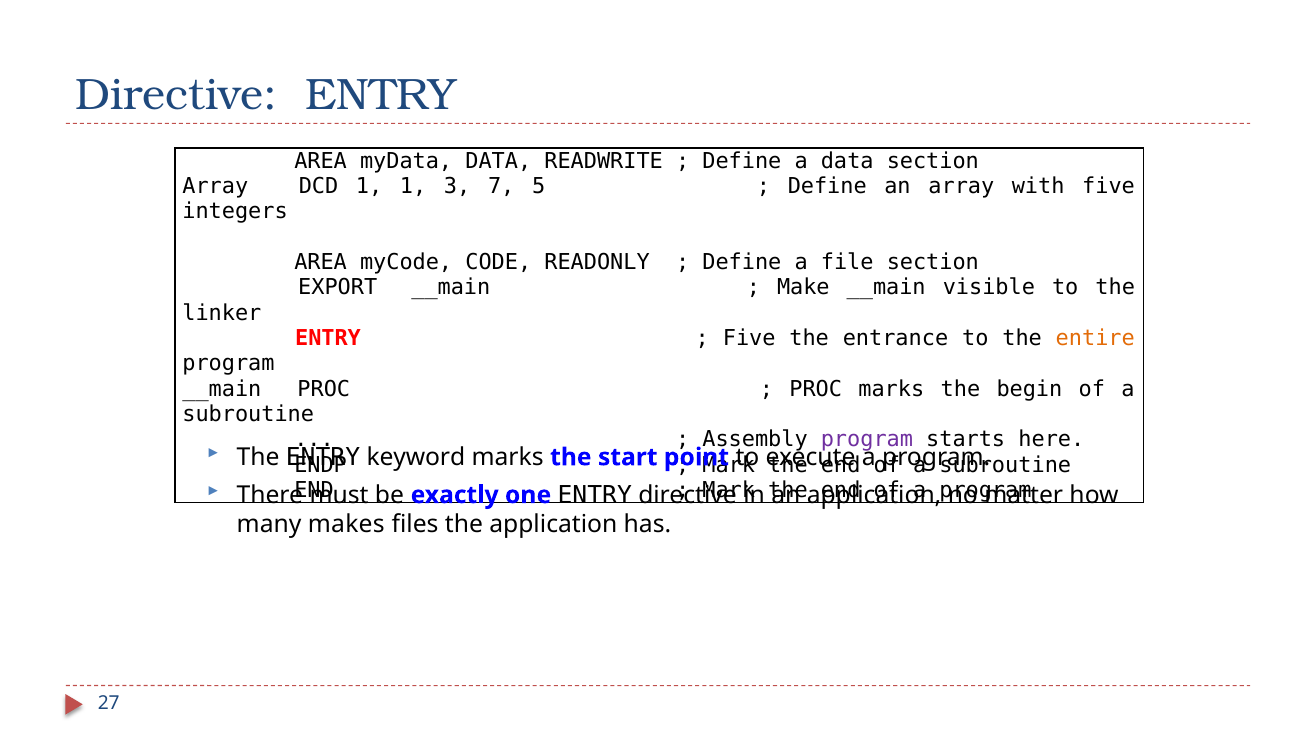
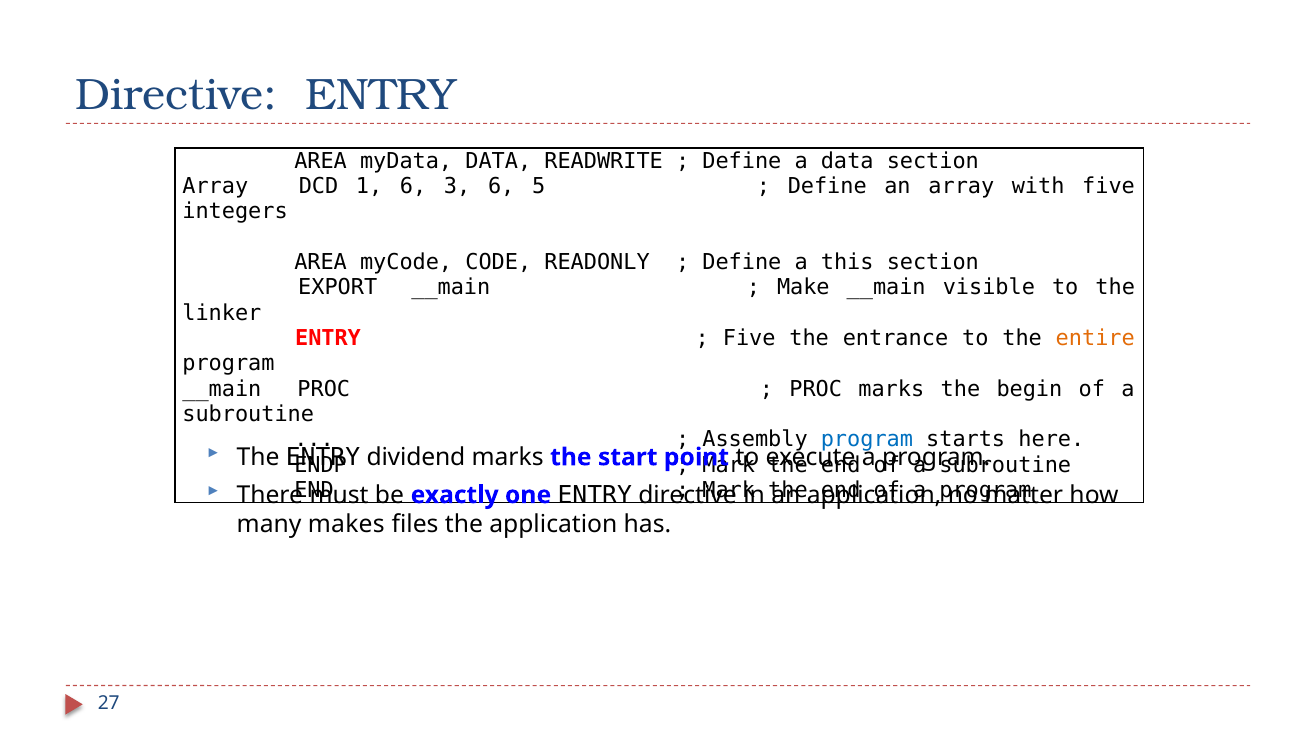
1 1: 1 -> 6 (413, 186)
3 7: 7 -> 6 (501, 186)
file: file -> this (847, 262)
program colour: purple -> blue (867, 440)
keyword: keyword -> dividend (416, 457)
